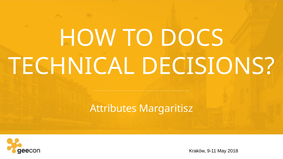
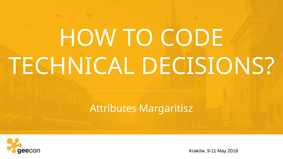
DOCS: DOCS -> CODE (192, 38)
